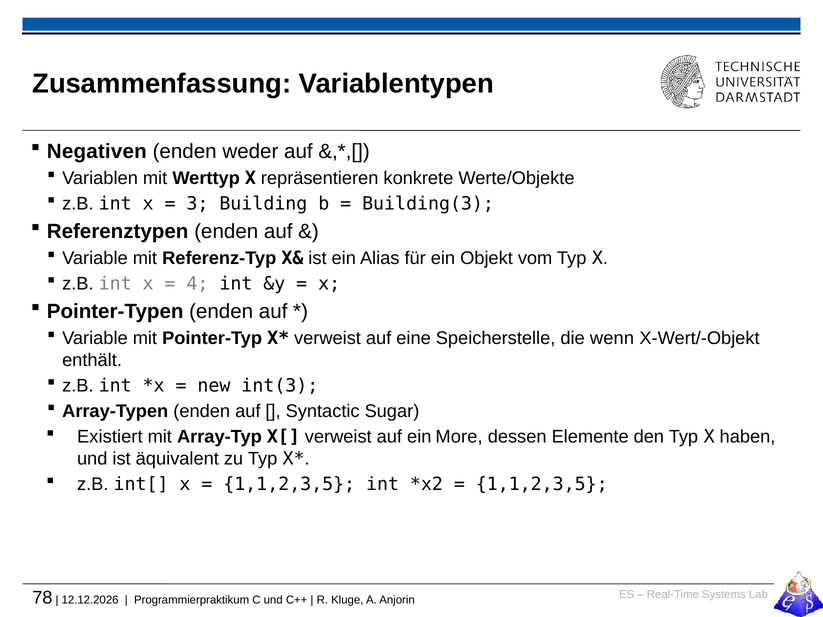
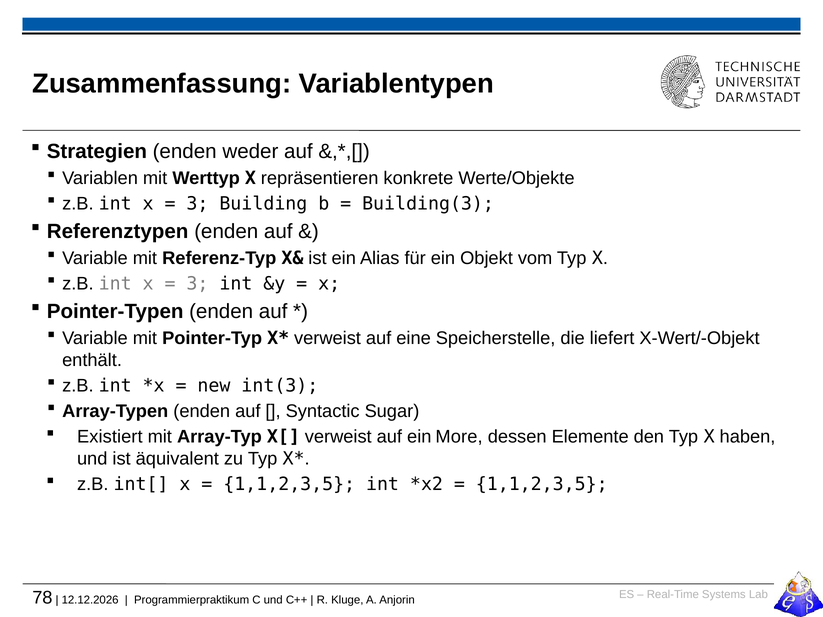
Negativen: Negativen -> Strategien (97, 151)
4: 4 -> 3 (197, 284)
wenn: wenn -> liefert (612, 338)
